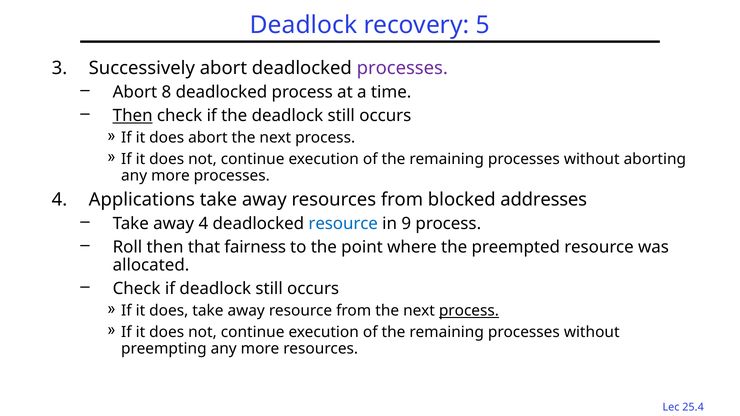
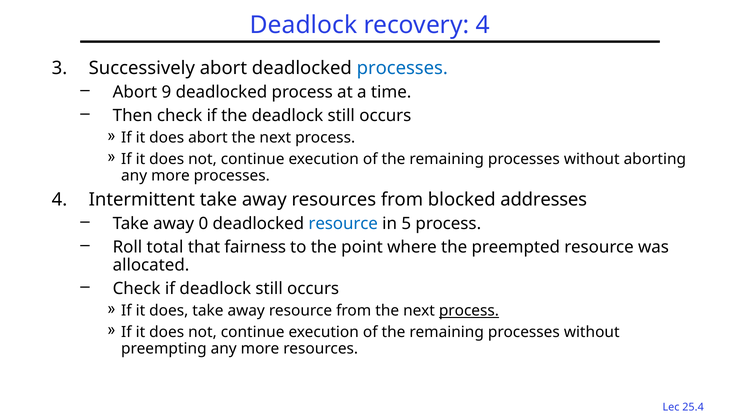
recovery 5: 5 -> 4 (483, 25)
processes colour: purple -> blue (402, 68)
8: 8 -> 9 (166, 92)
Then underline: present -> none (133, 116)
Applications: Applications -> Intermittent (142, 200)
away 4: 4 -> 0 (203, 224)
9: 9 -> 5 (406, 224)
Roll then: then -> total (165, 247)
